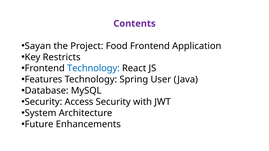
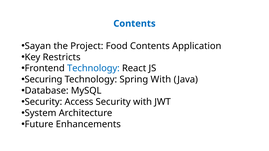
Contents colour: purple -> blue (134, 24)
Food Frontend: Frontend -> Contents (150, 46)
Features: Features -> Securing (43, 80)
Spring User: User -> With (161, 80)
